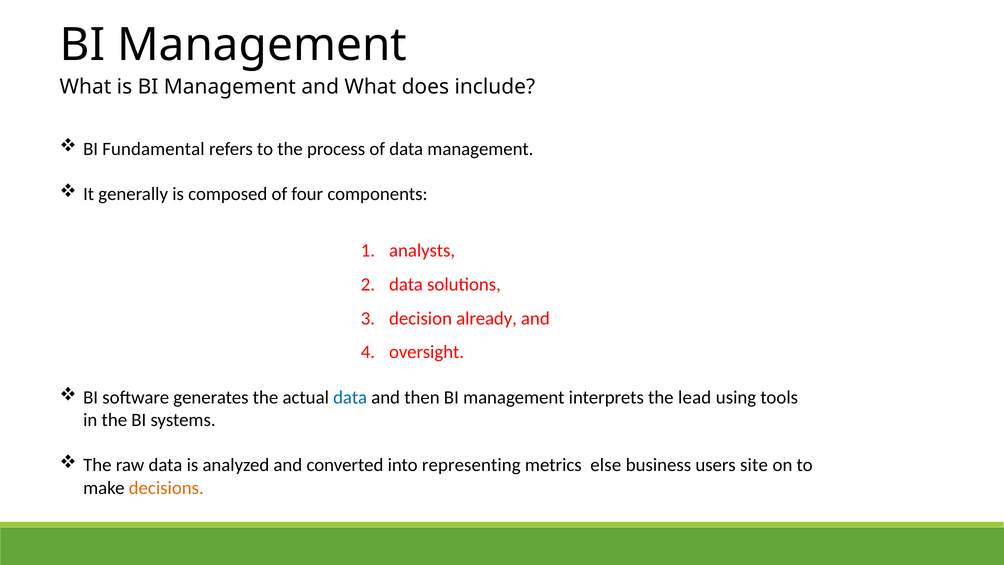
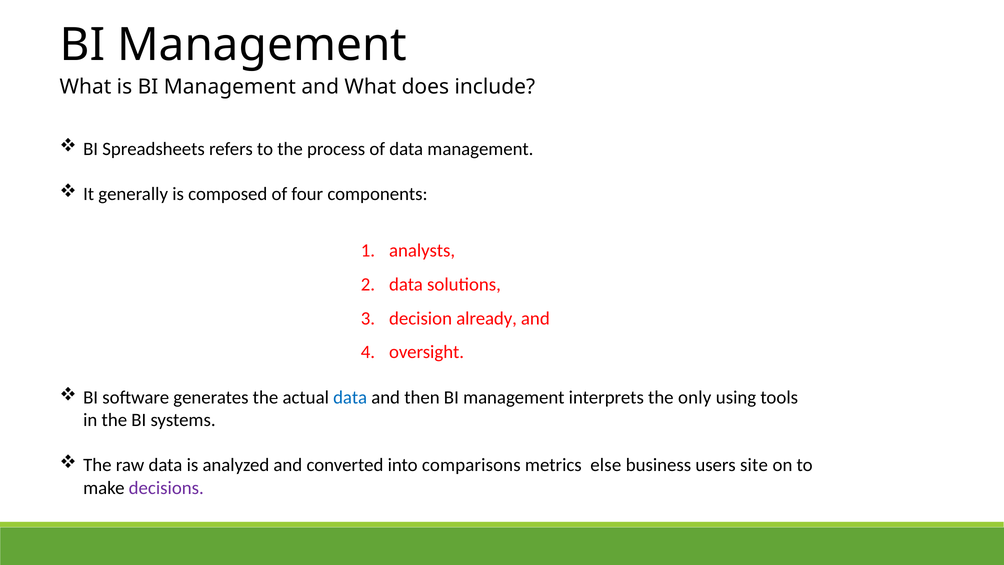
Fundamental: Fundamental -> Spreadsheets (154, 149)
lead: lead -> only (695, 397)
representing: representing -> comparisons (471, 465)
decisions colour: orange -> purple (166, 488)
